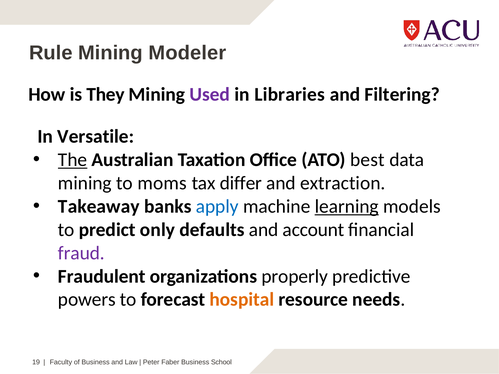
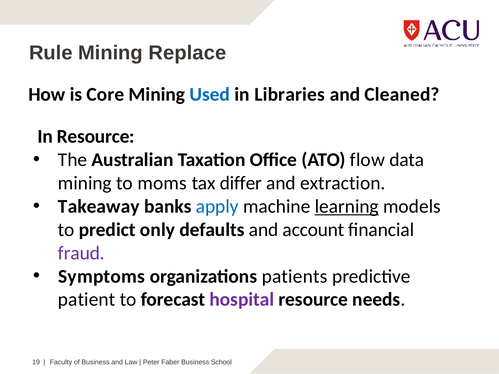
Modeler: Modeler -> Replace (187, 53)
They: They -> Core (105, 94)
Used colour: purple -> blue (210, 94)
Filtering: Filtering -> Cleaned (402, 94)
In Versatile: Versatile -> Resource (96, 137)
The underline: present -> none (73, 160)
best: best -> flow (367, 160)
Fraudulent: Fraudulent -> Symptoms (102, 276)
properly: properly -> patients (295, 276)
powers: powers -> patient (87, 300)
hospital colour: orange -> purple (242, 300)
